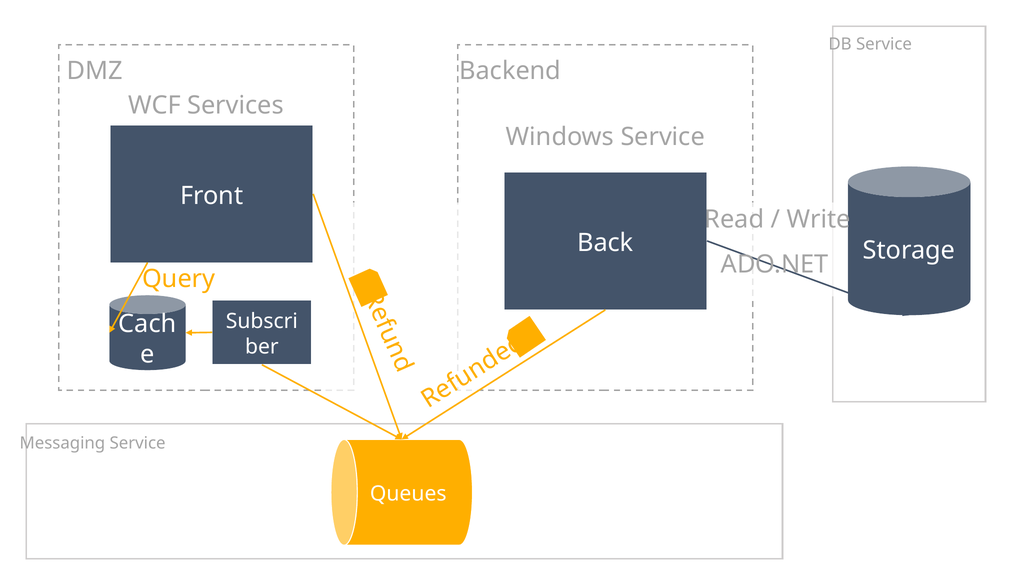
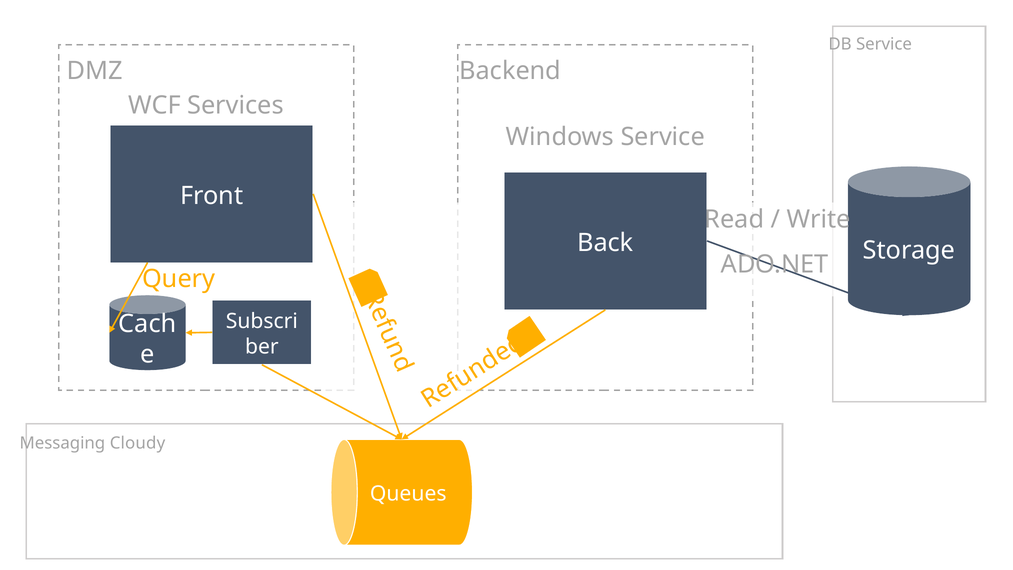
Messaging Service: Service -> Cloudy (138, 443)
